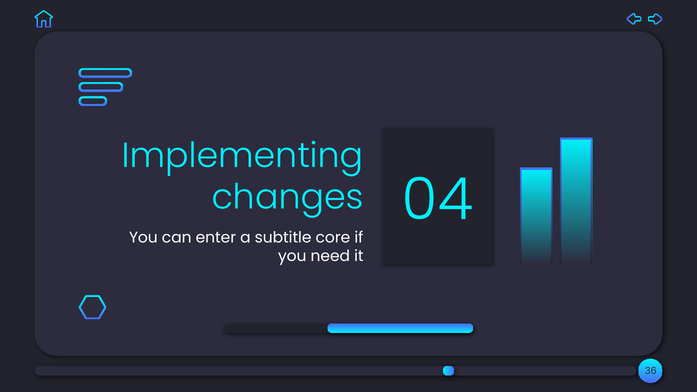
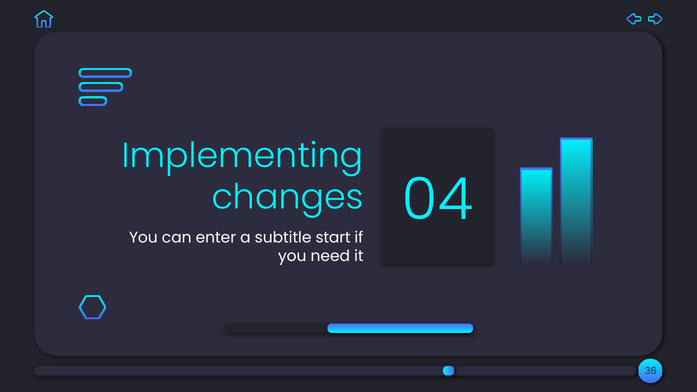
core: core -> start (333, 238)
